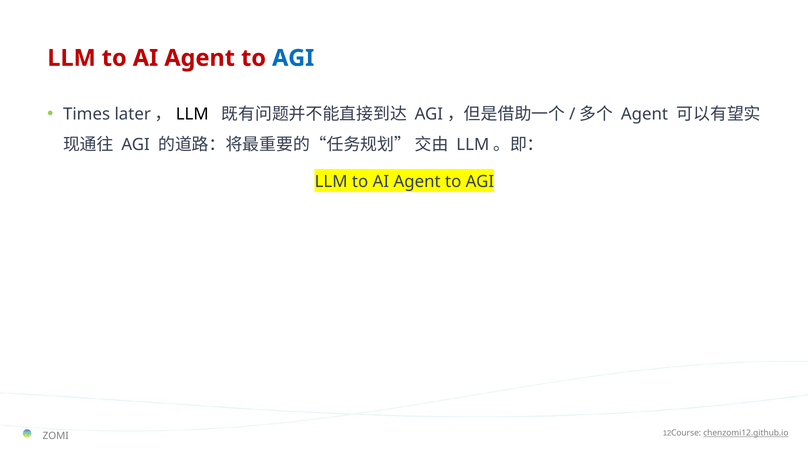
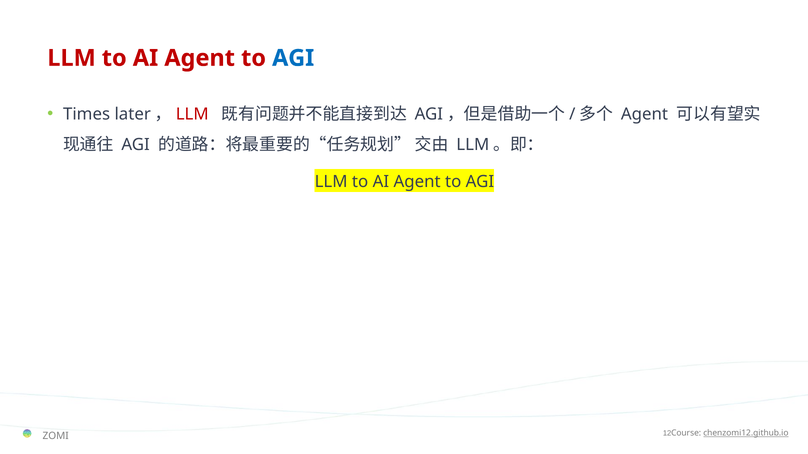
LLM colour: black -> red (192, 114)
